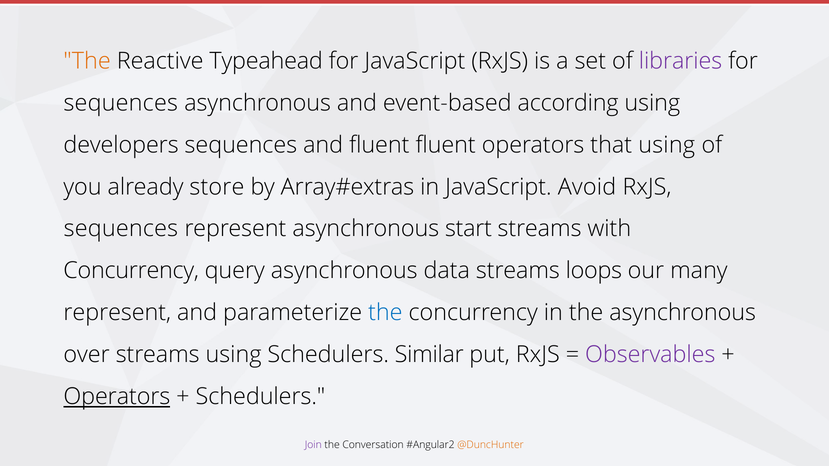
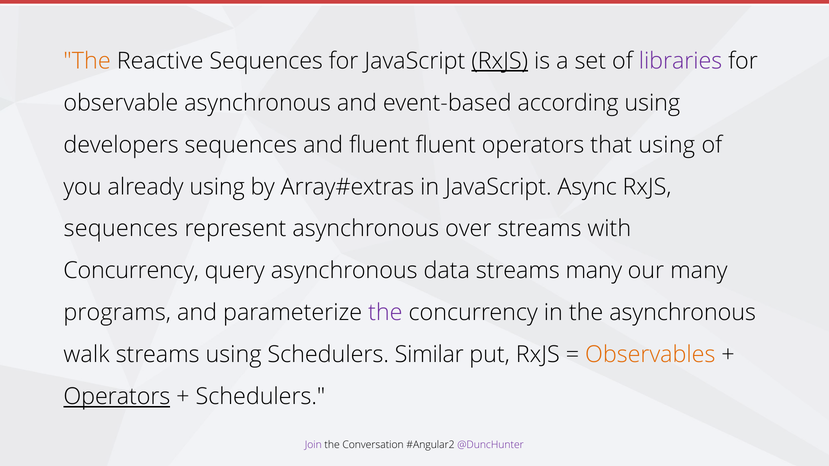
Reactive Typeahead: Typeahead -> Sequences (266, 61)
RxJS underline: none -> present (500, 61)
sequences: sequences -> observable (121, 103)
already store: store -> using (217, 187)
Avoid: Avoid -> Async (587, 187)
start: start -> over (468, 229)
streams loops: loops -> many (594, 271)
represent: represent -> programs (117, 313)
the colour: blue -> purple (385, 313)
over: over -> walk (87, 355)
Observables colour: purple -> orange (650, 355)
@DuncHunter colour: orange -> purple (491, 445)
